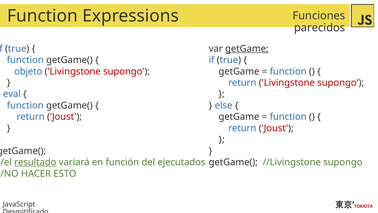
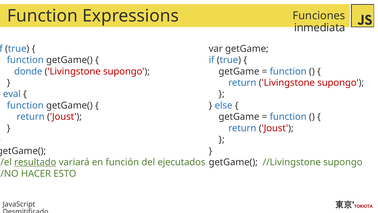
parecidos: parecidos -> inmediata (320, 28)
getGame underline: present -> none (247, 49)
objeto: objeto -> donde (28, 71)
